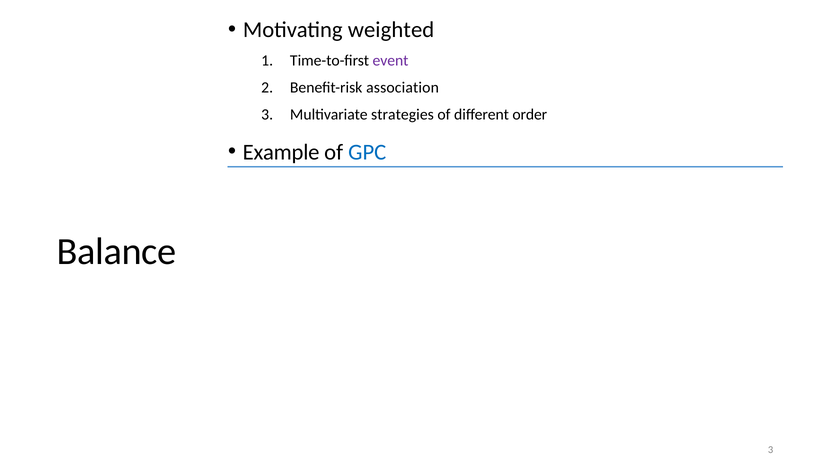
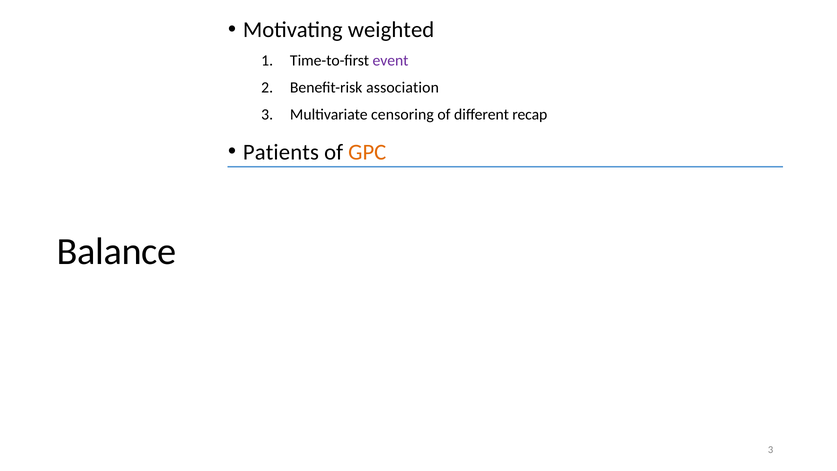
strategies: strategies -> censoring (402, 114)
order: order -> recap (530, 114)
Example: Example -> Patients (281, 152)
GPC colour: blue -> orange (367, 152)
